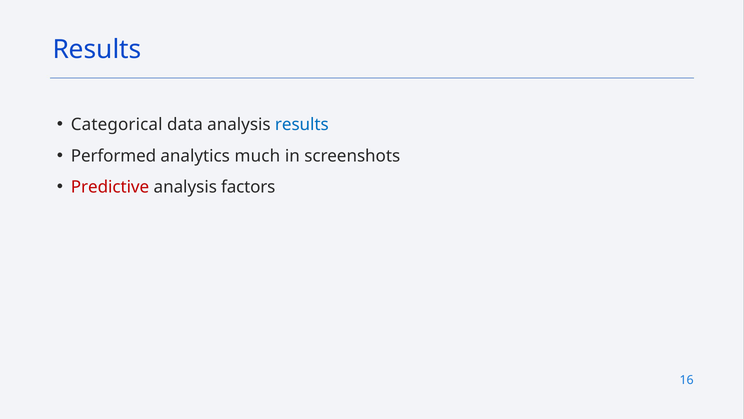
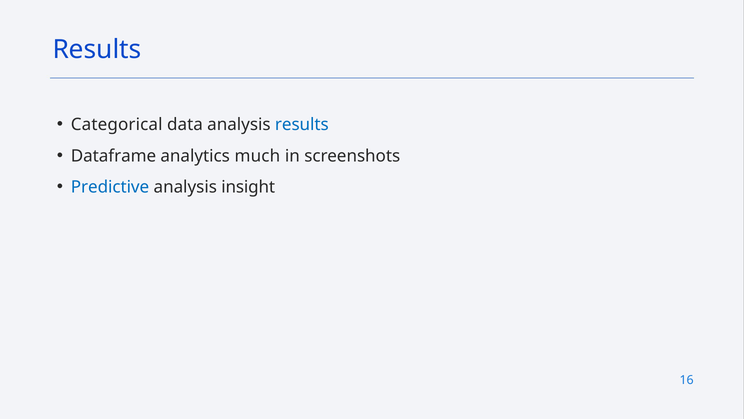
Performed: Performed -> Dataframe (113, 156)
Predictive colour: red -> blue (110, 187)
factors: factors -> insight (248, 187)
